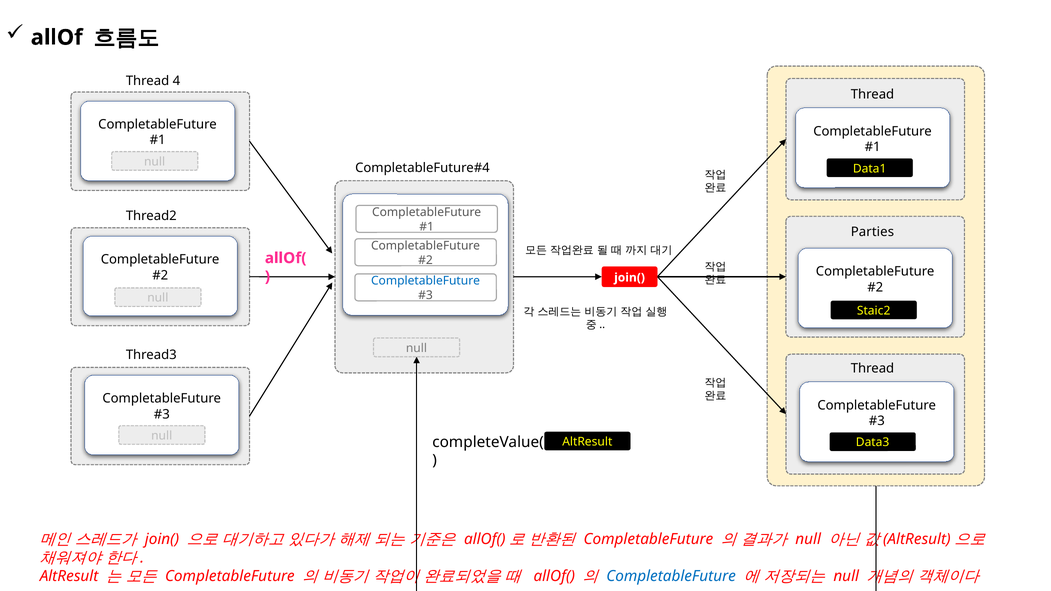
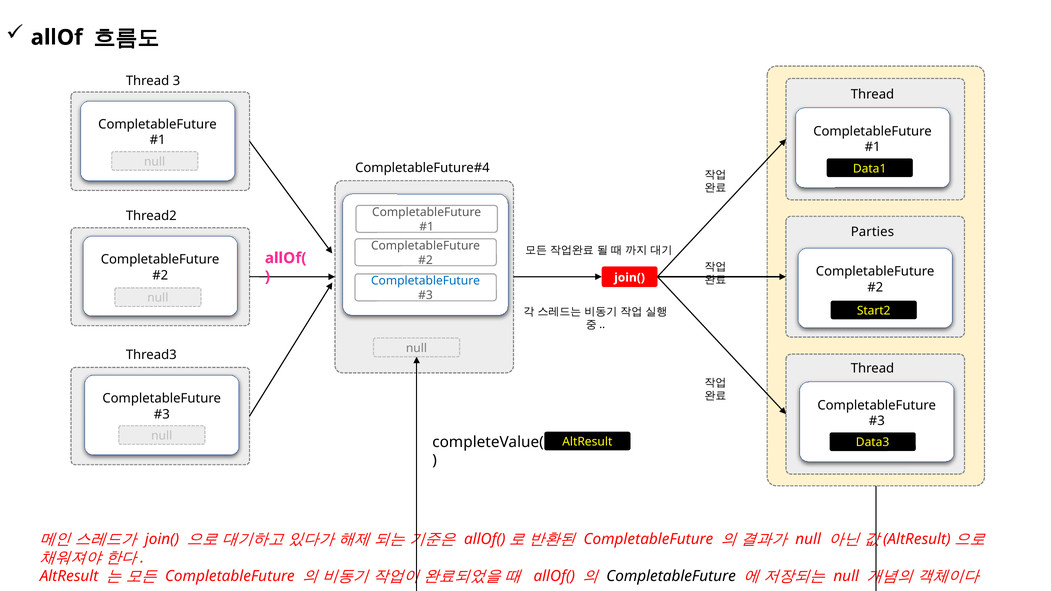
4: 4 -> 3 (176, 81)
Staic2: Staic2 -> Start2 (874, 311)
CompletableFuture colour: blue -> black (671, 576)
